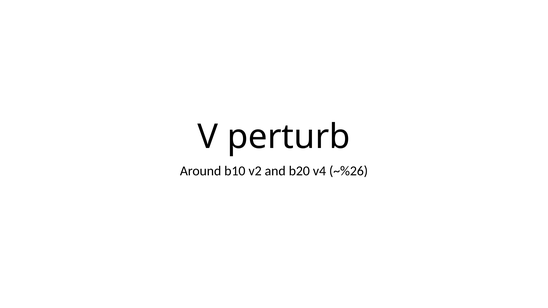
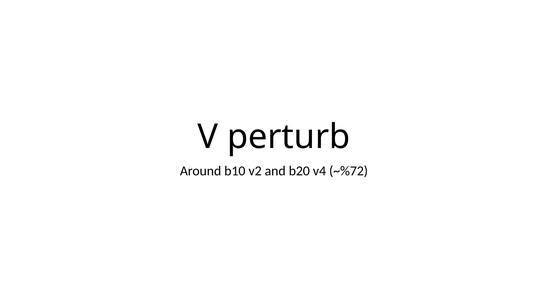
~%26: ~%26 -> ~%72 (349, 171)
